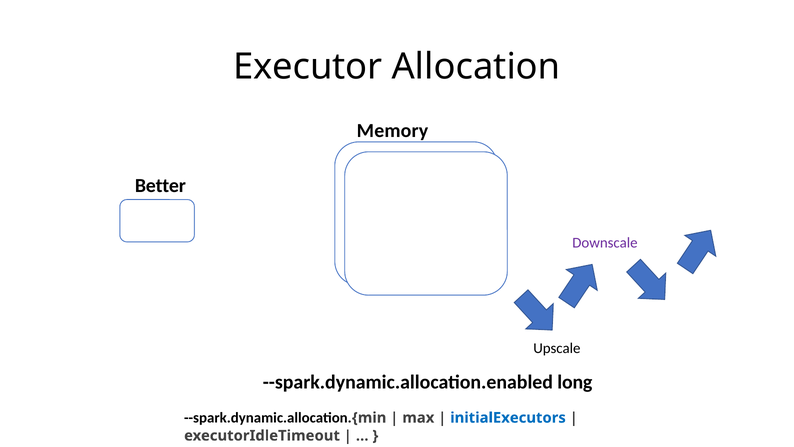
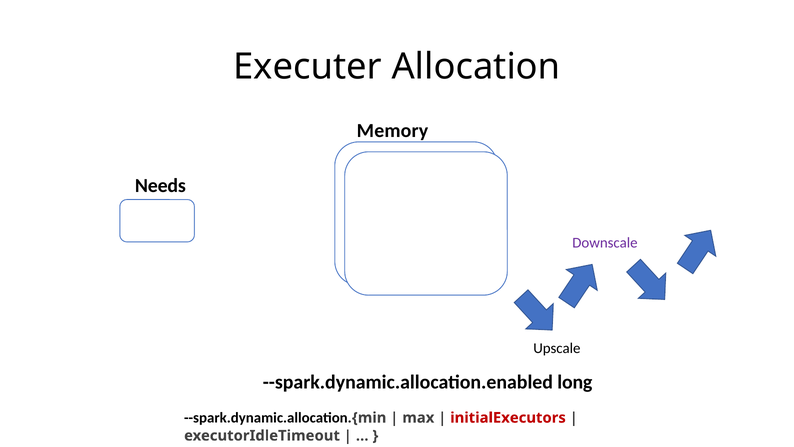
Executor: Executor -> Executer (308, 67)
Better: Better -> Needs (160, 186)
initialExecutors colour: blue -> red (508, 417)
